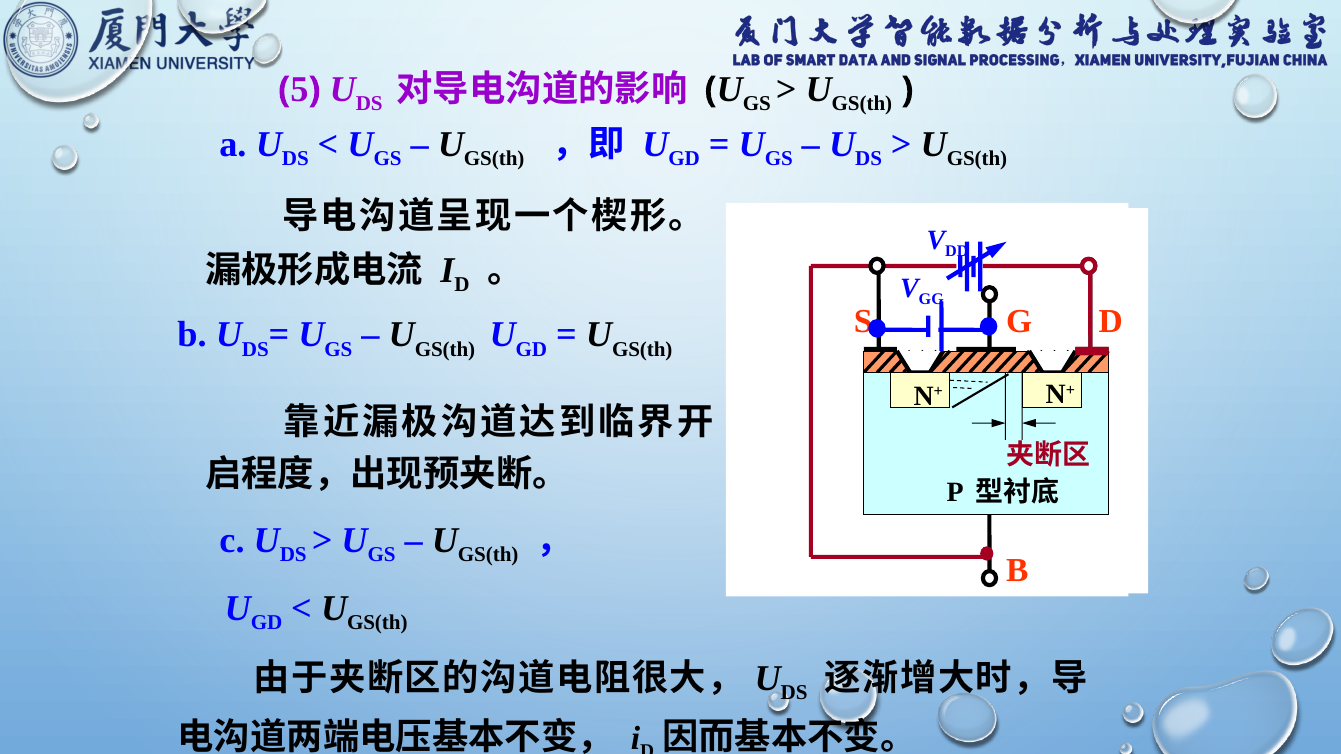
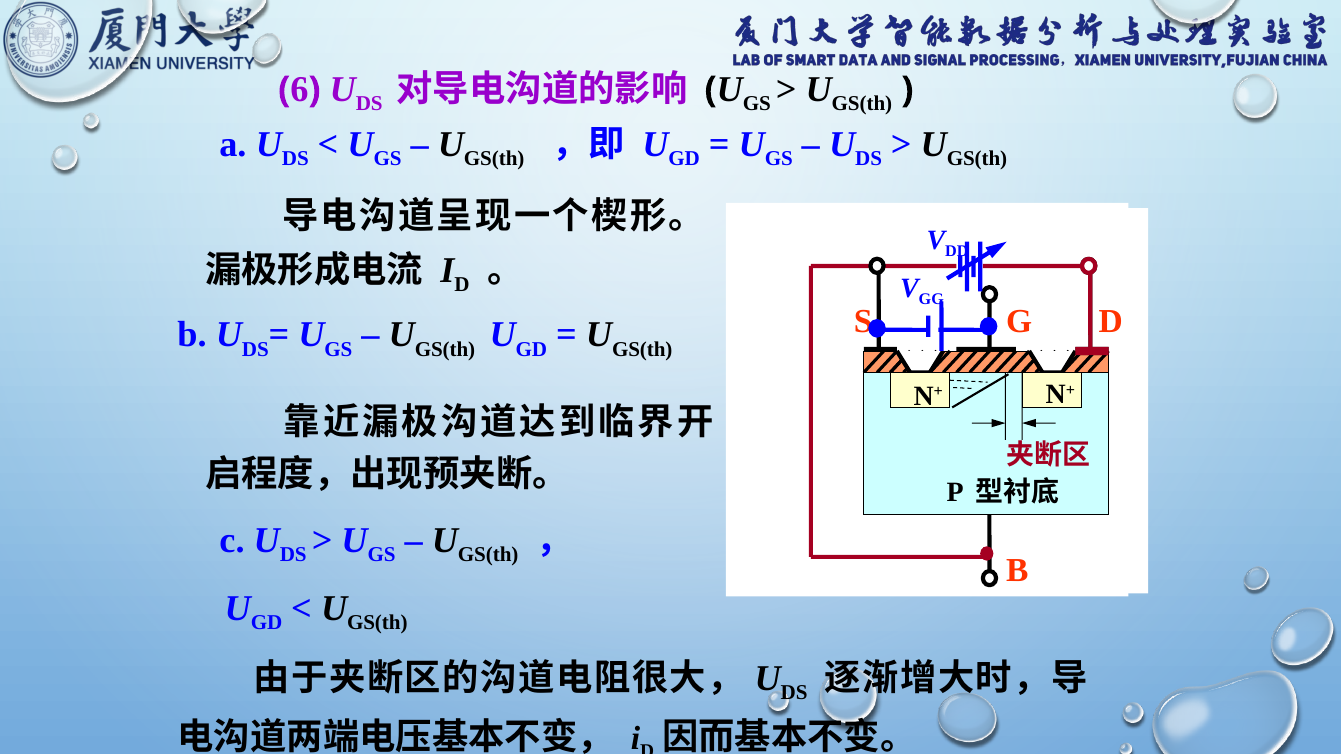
5: 5 -> 6 (299, 90)
